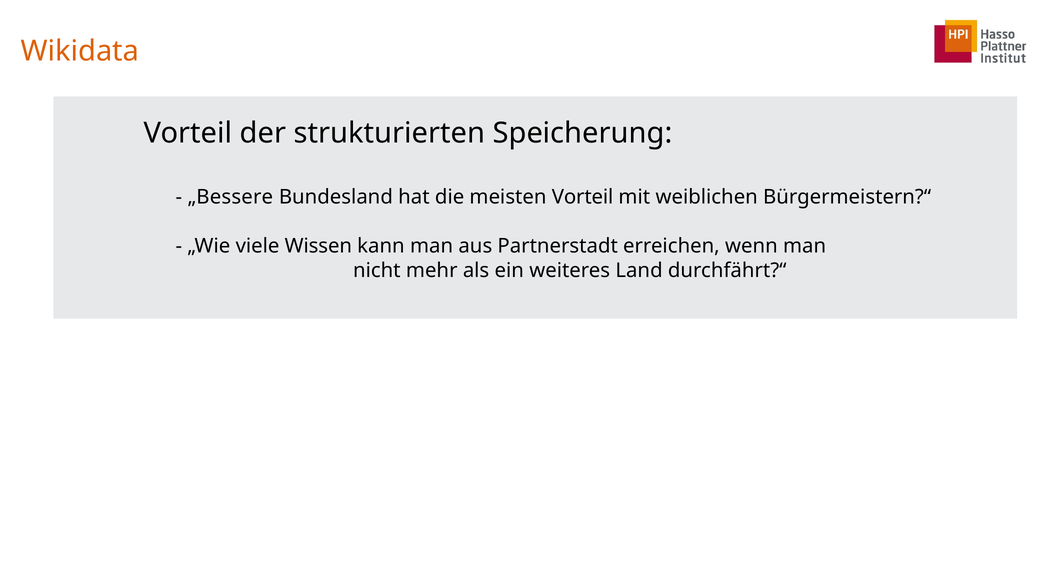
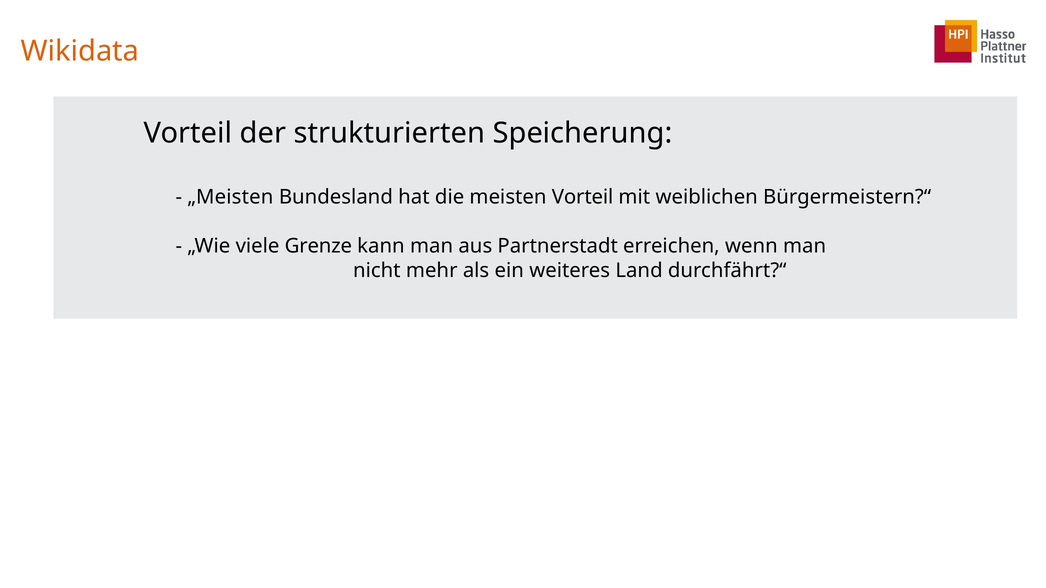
„Bessere: „Bessere -> „Meisten (230, 197)
Wissen: Wissen -> Grenze (318, 246)
